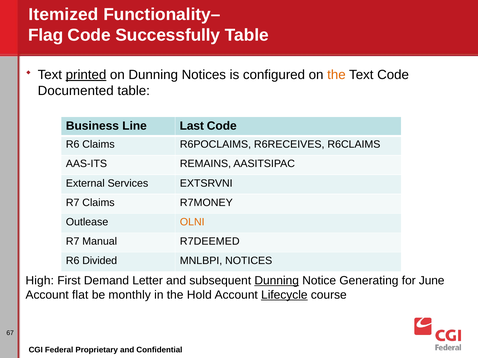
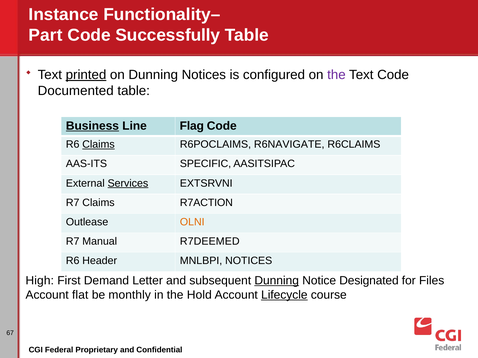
Itemized: Itemized -> Instance (64, 15)
Flag: Flag -> Part (46, 35)
the colour: orange -> purple (336, 75)
Business underline: none -> present (92, 126)
Last: Last -> Flag (192, 126)
Claims underline: none -> present (98, 145)
R6RECEIVES: R6RECEIVES -> R6NAVIGATE (289, 145)
REMAINS: REMAINS -> SPECIFIC (206, 164)
Services underline: none -> present (128, 183)
R7MONEY: R7MONEY -> R7ACTION (206, 203)
Divided: Divided -> Header (100, 261)
Generating: Generating -> Designated (369, 281)
June: June -> Files (432, 281)
